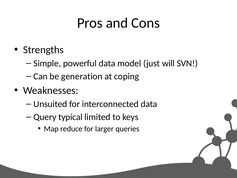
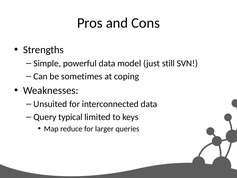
will: will -> still (168, 63)
generation: generation -> sometimes (82, 76)
